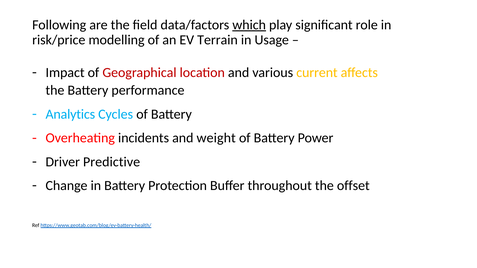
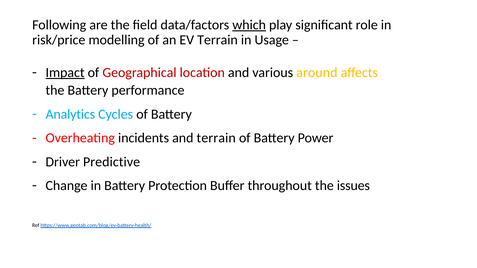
Impact underline: none -> present (65, 73)
current: current -> around (317, 73)
and weight: weight -> terrain (216, 138)
offset: offset -> issues (353, 186)
